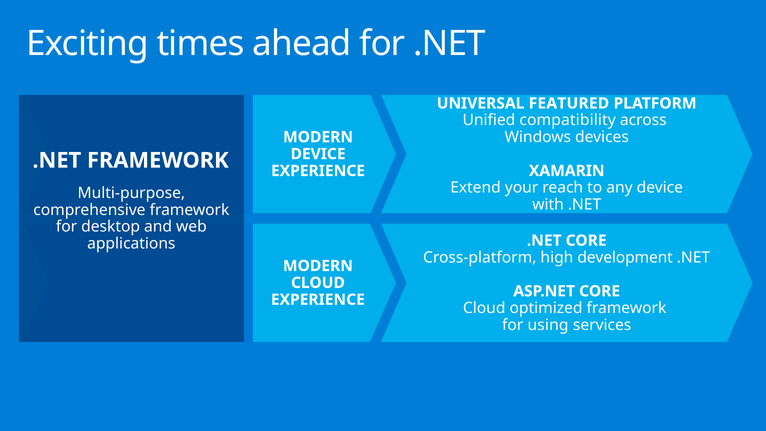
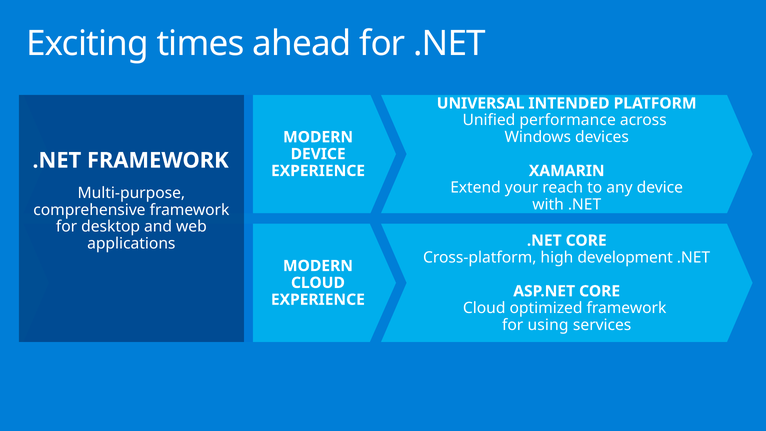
FEATURED: FEATURED -> INTENDED (569, 103)
compatibility: compatibility -> performance (568, 120)
